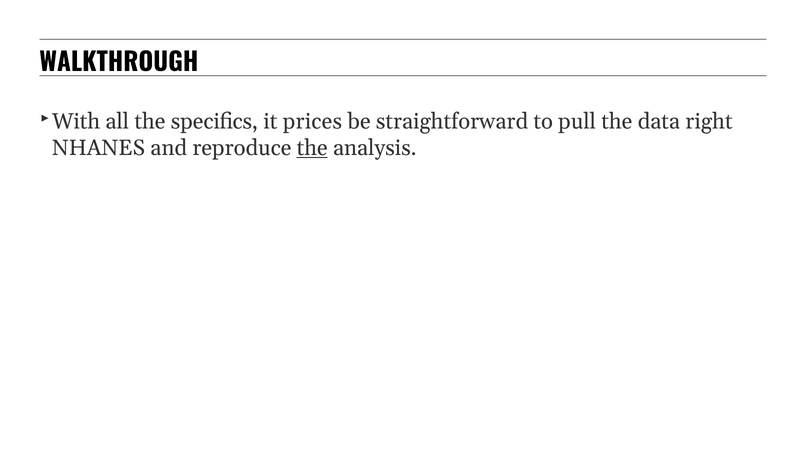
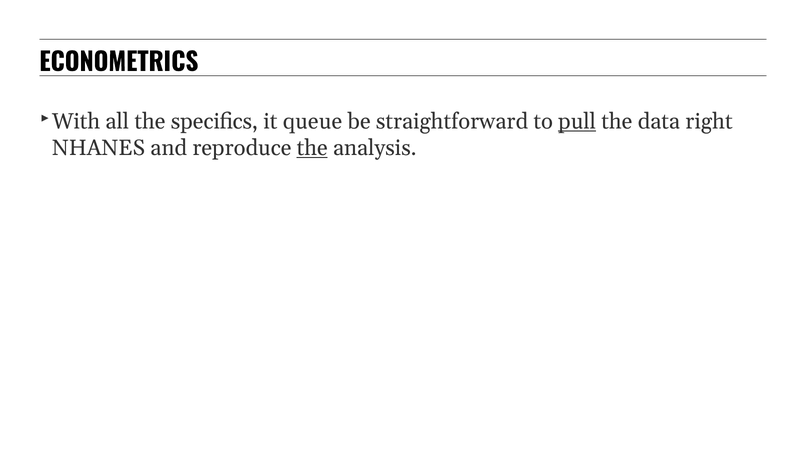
WALKTHROUGH: WALKTHROUGH -> ECONOMETRICS (119, 63)
prices: prices -> queue (312, 121)
pull underline: none -> present (577, 121)
